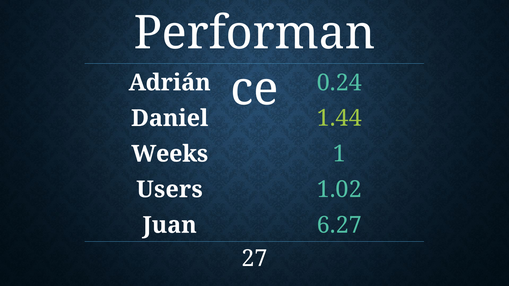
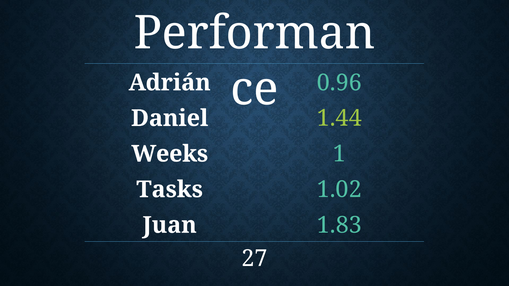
0.24: 0.24 -> 0.96 (339, 83)
Users: Users -> Tasks (170, 190)
6.27: 6.27 -> 1.83 (339, 225)
